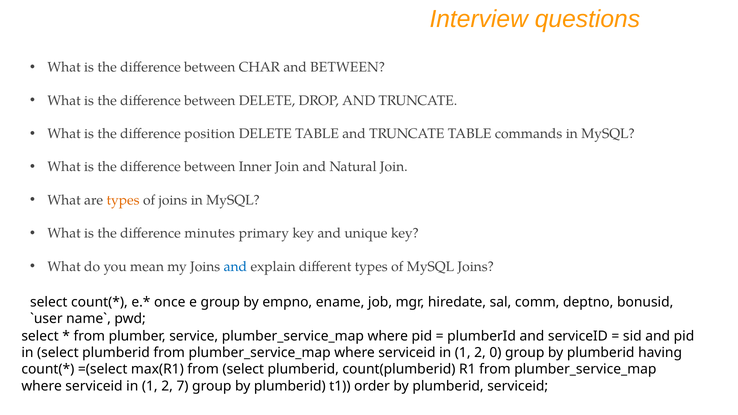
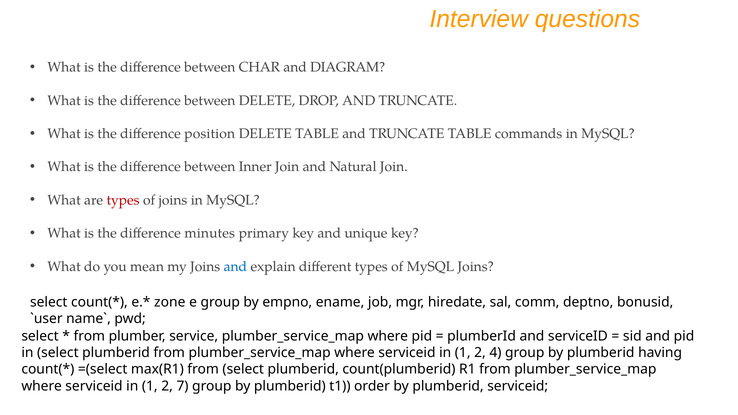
and BETWEEN: BETWEEN -> DIAGRAM (348, 67)
types colour: orange -> red (123, 200)
once: once -> zone (170, 302)
0: 0 -> 4 (495, 353)
